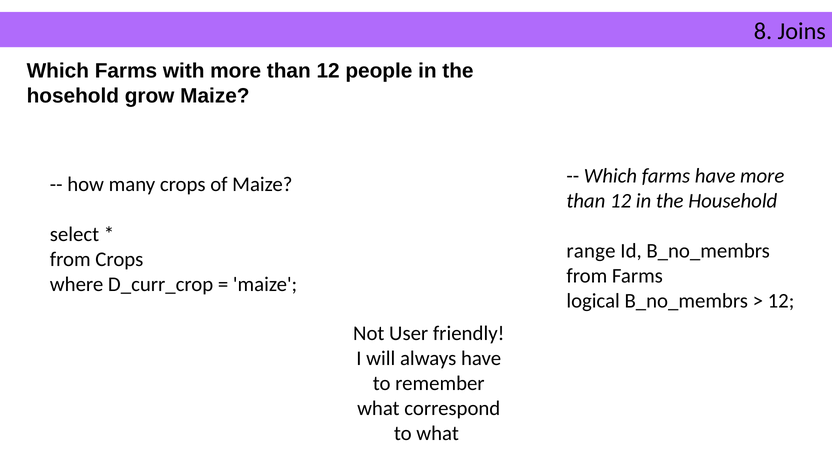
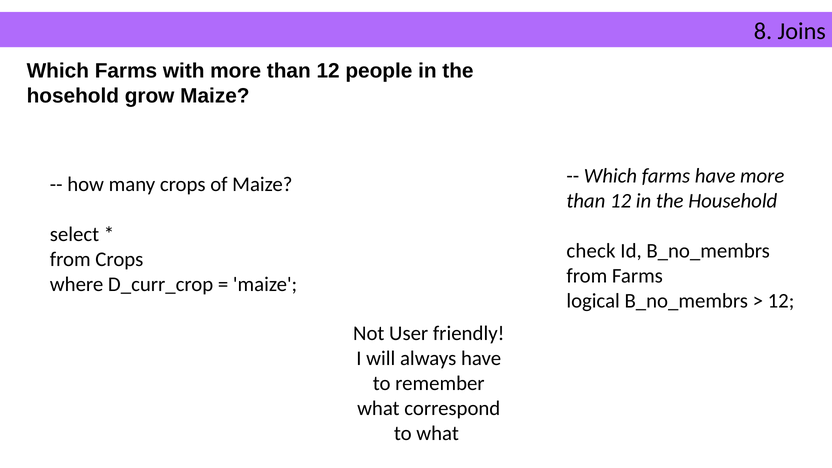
range: range -> check (591, 251)
